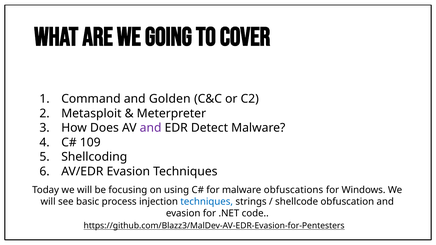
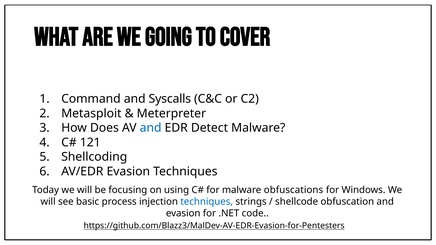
Golden: Golden -> Syscalls (170, 99)
and colour: purple -> blue (151, 128)
109: 109 -> 121 (90, 143)
